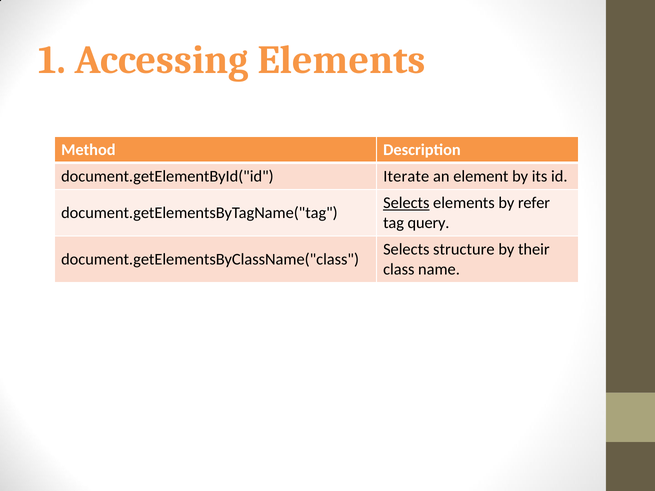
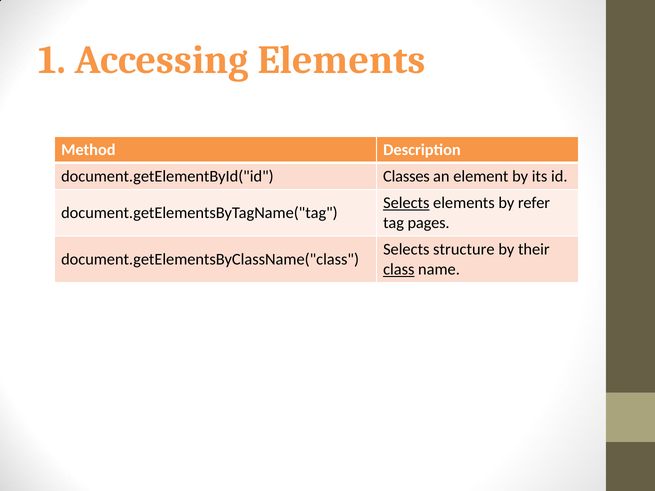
Iterate: Iterate -> Classes (406, 177)
query: query -> pages (429, 223)
class underline: none -> present (399, 270)
